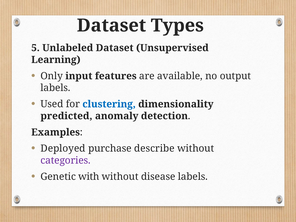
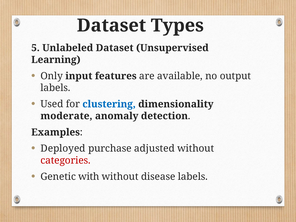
predicted: predicted -> moderate (66, 116)
describe: describe -> adjusted (154, 149)
categories colour: purple -> red (66, 160)
